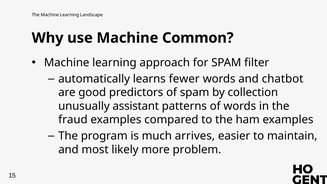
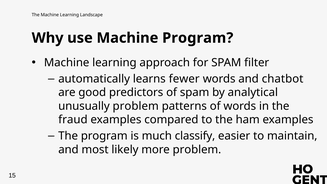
Machine Common: Common -> Program (198, 38)
collection: collection -> analytical (253, 92)
unusually assistant: assistant -> problem (136, 106)
arrives: arrives -> classify (195, 136)
